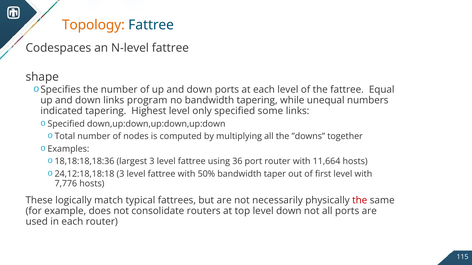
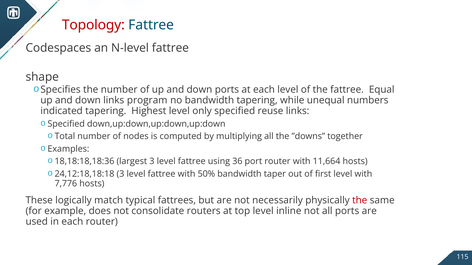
Topology colour: orange -> red (93, 25)
some: some -> reuse (270, 111)
level down: down -> inline (289, 211)
